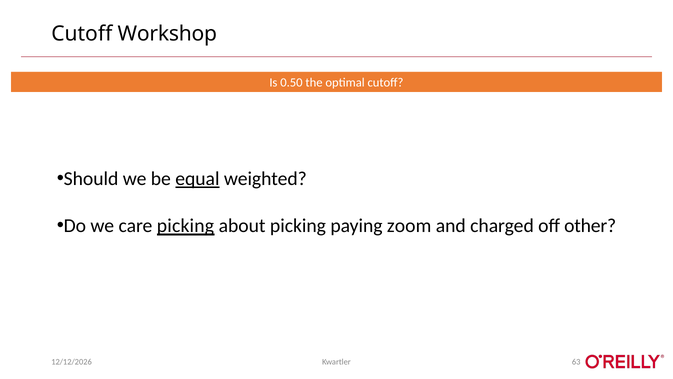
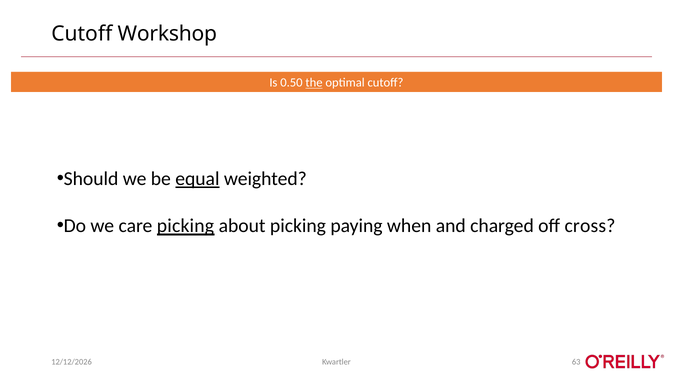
the underline: none -> present (314, 83)
zoom: zoom -> when (409, 226)
other: other -> cross (590, 226)
